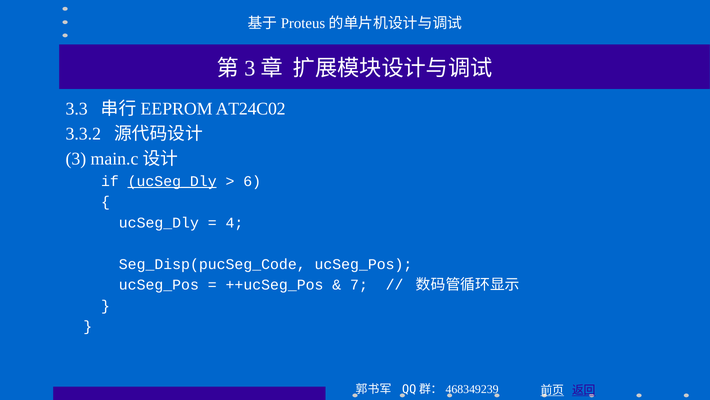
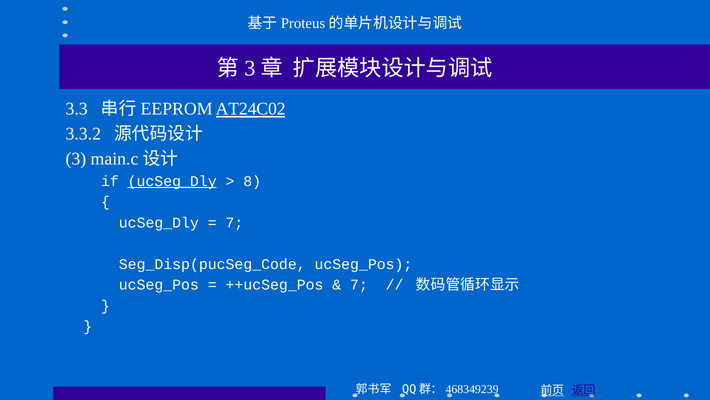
AT24C02 underline: none -> present (251, 109)
6: 6 -> 8 (252, 181)
4: 4 -> 7 (234, 222)
